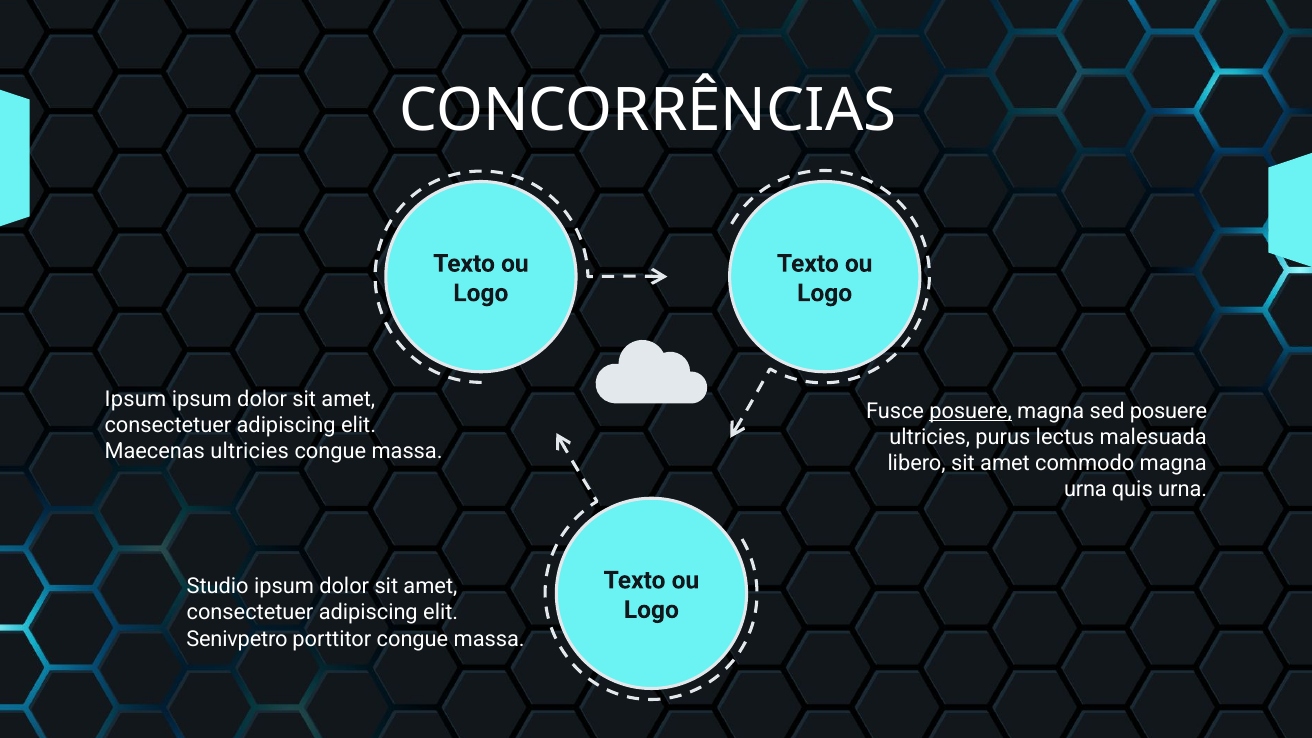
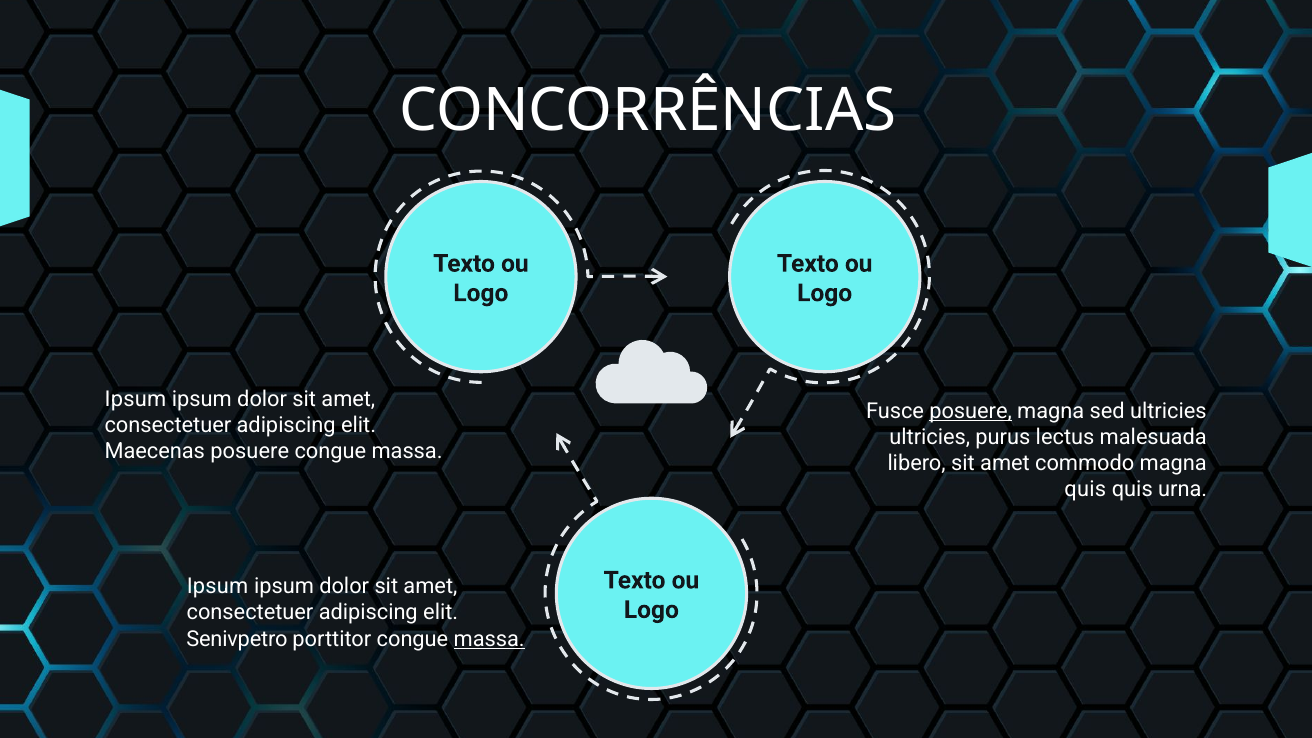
sed posuere: posuere -> ultricies (1168, 411)
Maecenas ultricies: ultricies -> posuere (250, 451)
urna: urna -> quis (1085, 490)
Studio: Studio -> Ipsum (218, 586)
massa underline: none -> present (489, 639)
